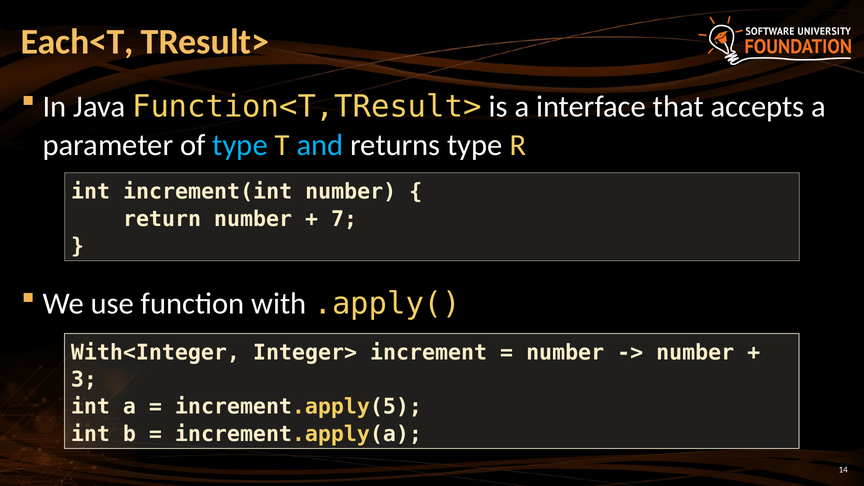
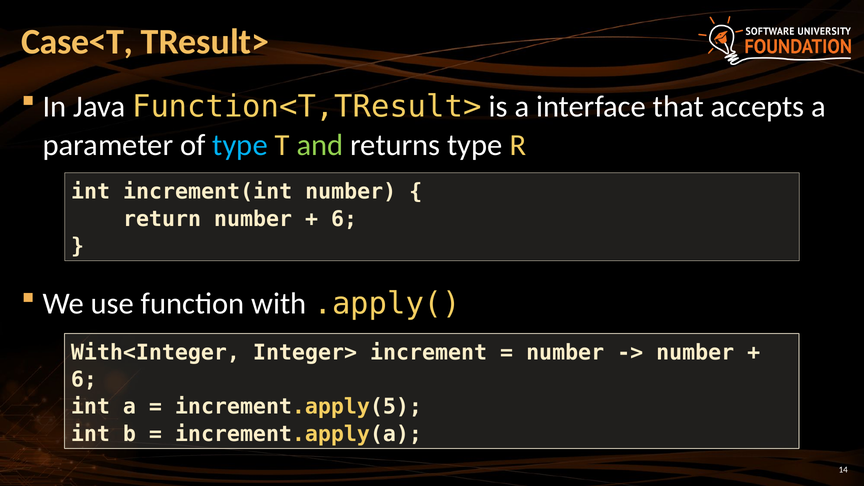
Each<T: Each<T -> Case<T (77, 42)
and colour: light blue -> light green (320, 145)
7: 7 -> 6 (344, 219)
3: 3 -> 6 (84, 380)
